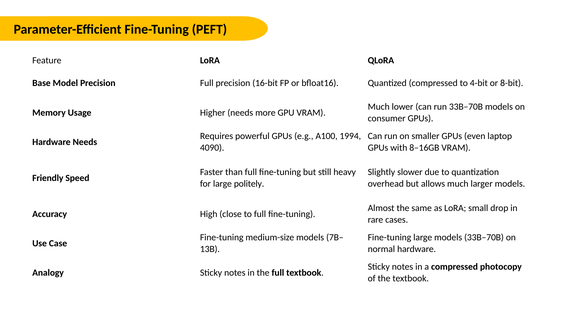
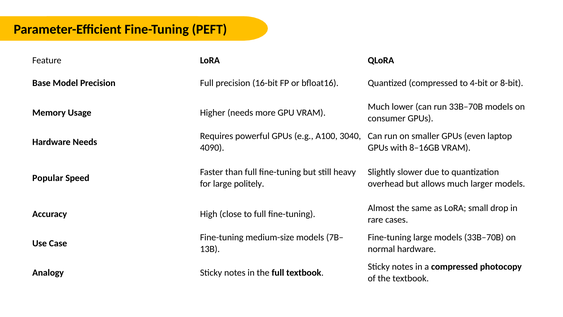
1994: 1994 -> 3040 (350, 136)
Friendly: Friendly -> Popular (48, 178)
